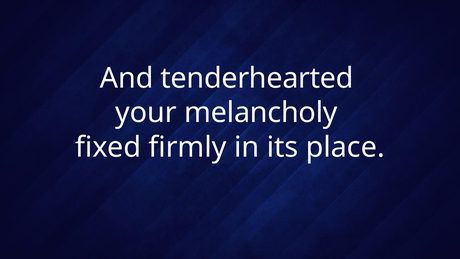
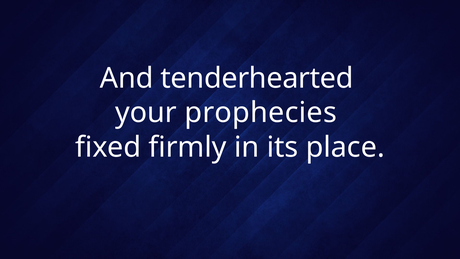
melancholy: melancholy -> prophecies (261, 113)
